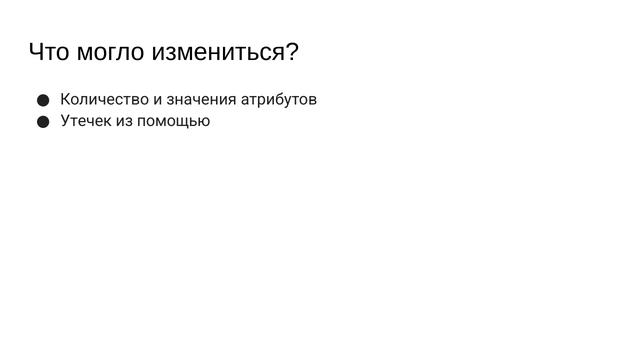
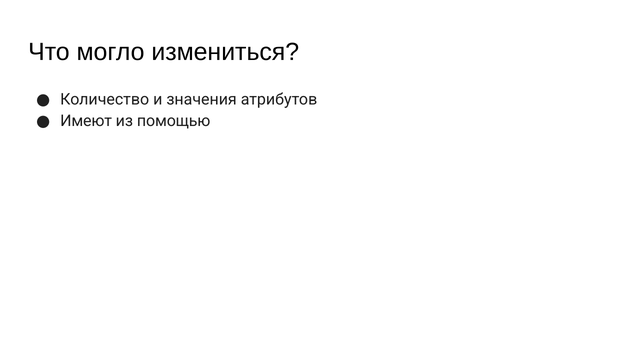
Утечек: Утечек -> Имеют (86, 121)
